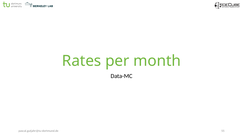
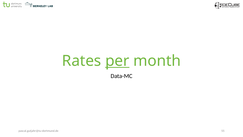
per underline: none -> present (117, 61)
